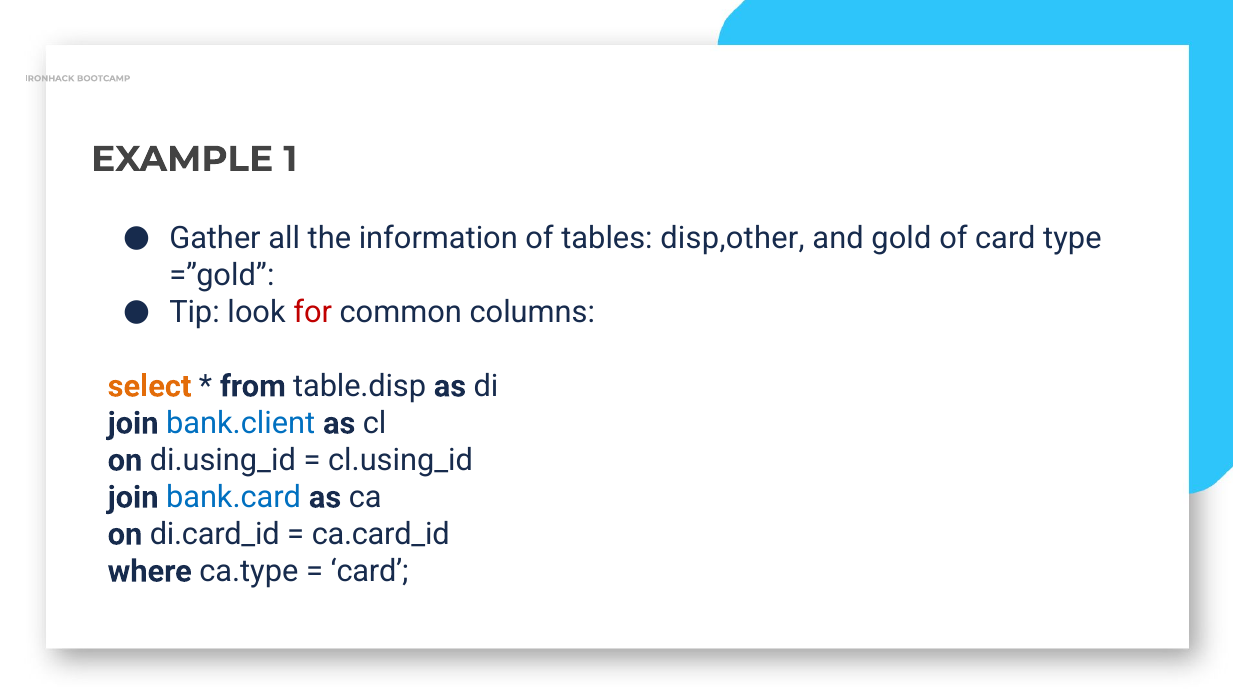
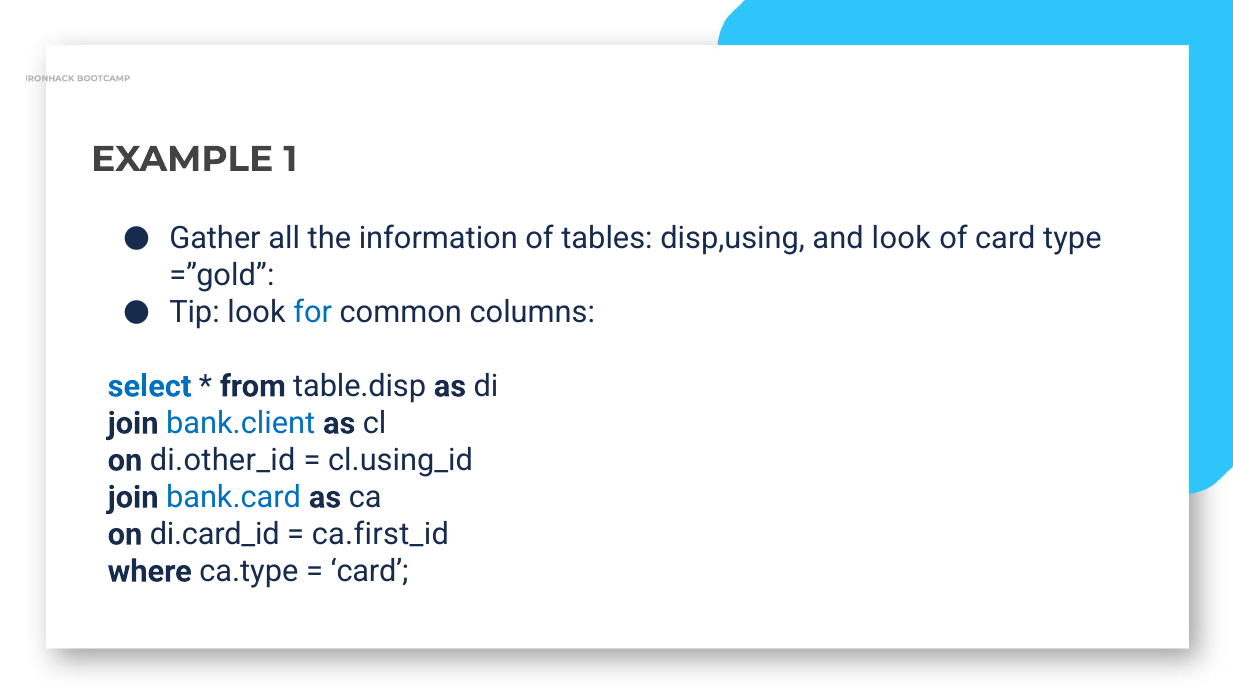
disp,other: disp,other -> disp,using (733, 238)
and gold: gold -> look (901, 238)
for colour: red -> blue (313, 312)
select colour: orange -> blue (150, 386)
di.using_id: di.using_id -> di.other_id (223, 460)
ca.card_id: ca.card_id -> ca.first_id (380, 534)
